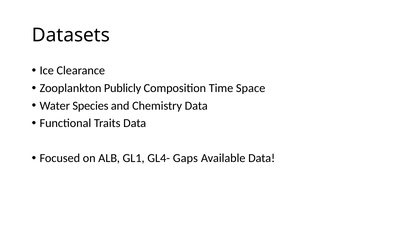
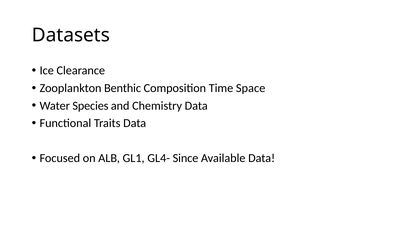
Publicly: Publicly -> Benthic (123, 88)
Gaps: Gaps -> Since (186, 158)
